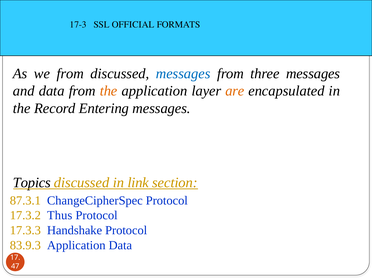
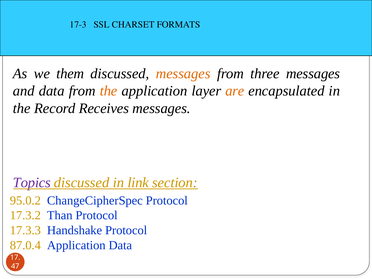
OFFICIAL: OFFICIAL -> CHARSET (133, 25)
we from: from -> them (70, 74)
messages colour: blue -> orange (183, 74)
Entering: Entering -> Receives (104, 108)
Topics colour: black -> purple (32, 183)
87.3.1: 87.3.1 -> 95.0.2 (25, 201)
Thus: Thus -> Than (60, 215)
83.9.3: 83.9.3 -> 87.0.4 (25, 245)
